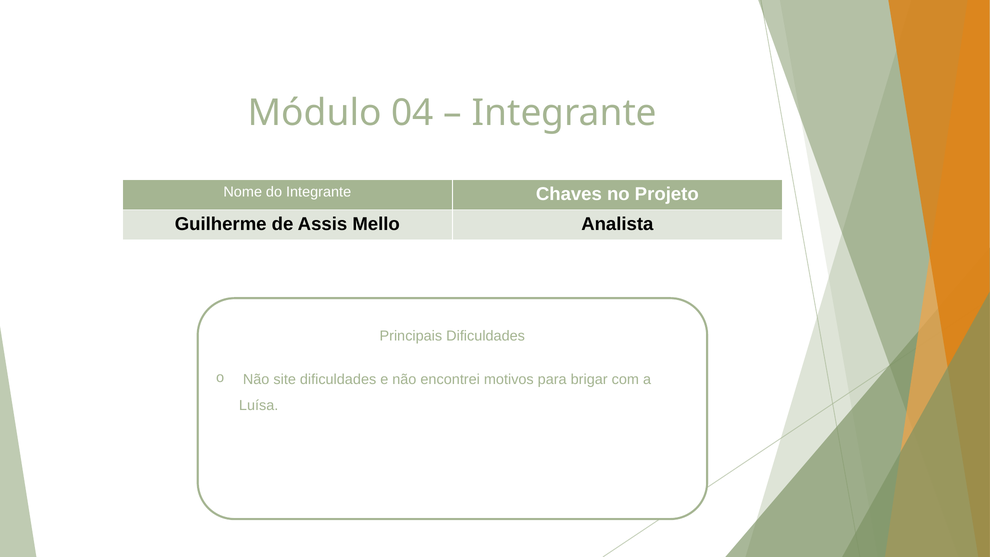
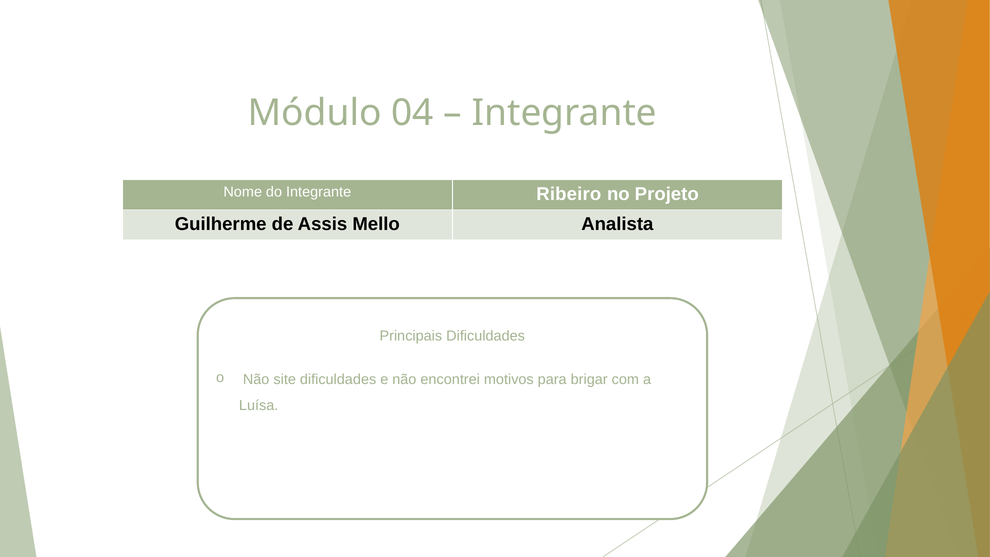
Chaves: Chaves -> Ribeiro (569, 194)
